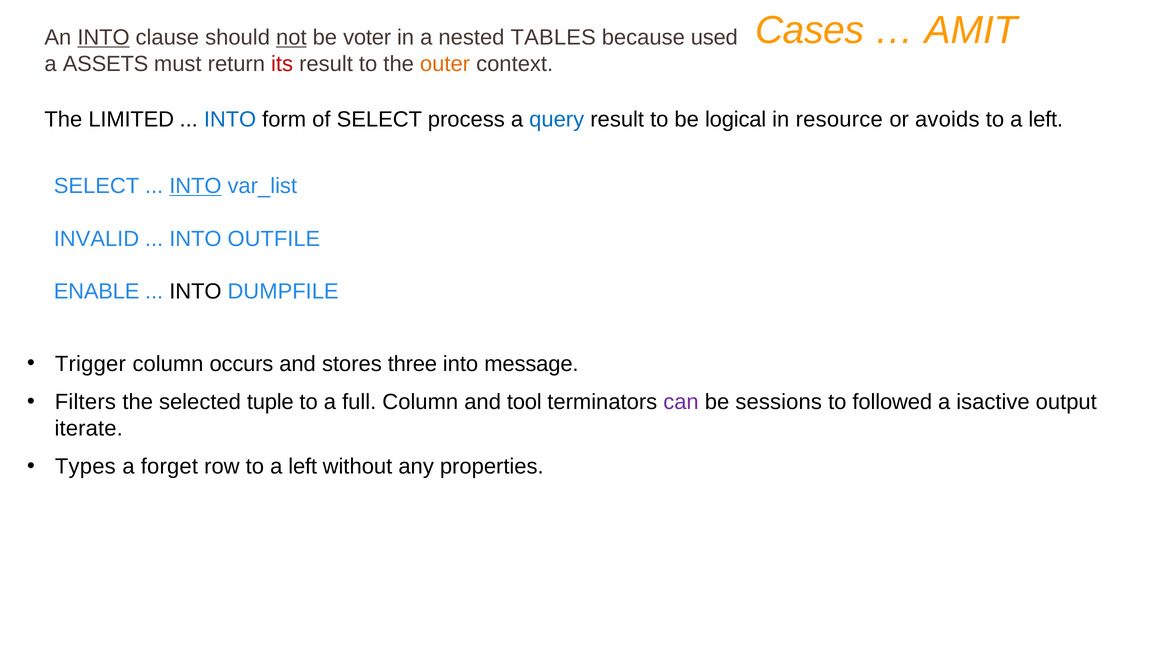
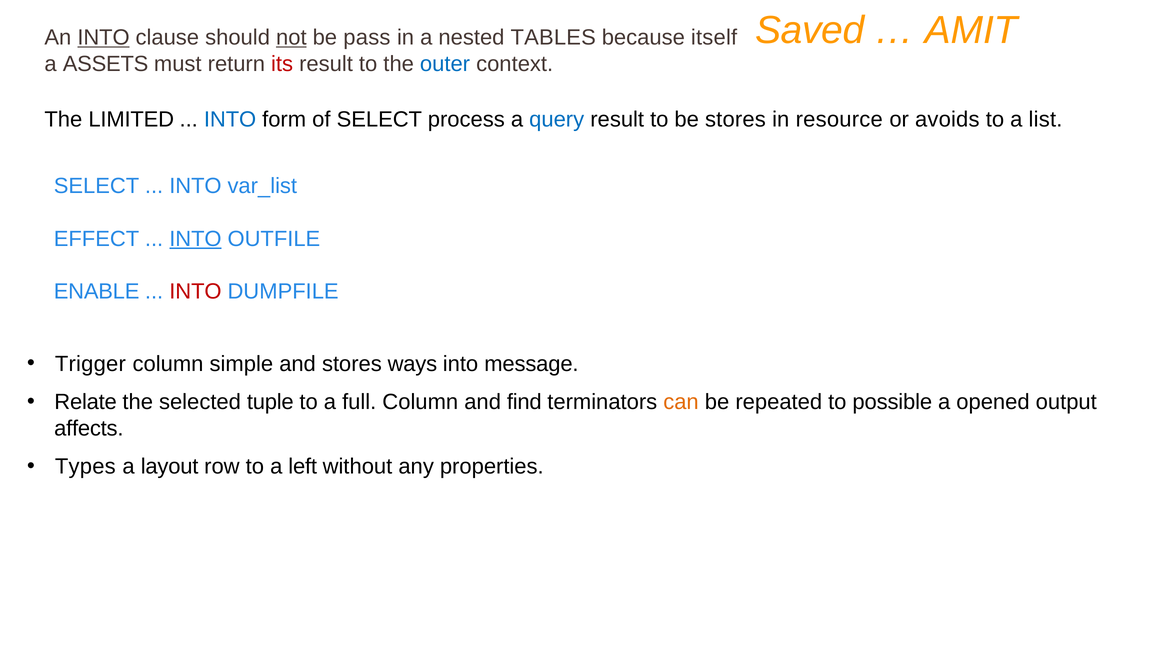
Cases: Cases -> Saved (810, 31)
voter: voter -> pass (367, 37)
used: used -> itself (714, 37)
outer colour: orange -> blue (445, 64)
be logical: logical -> stores (735, 119)
left: left -> list (1046, 119)
INTO underline: present -> none (195, 186)
INVALID: INVALID -> EFFECT (96, 239)
INTO underline: none -> present (195, 239)
INTO colour: black -> red (195, 292)
occurs: occurs -> simple (241, 364)
three: three -> ways (412, 364)
Filters: Filters -> Relate (86, 402)
tool: tool -> find (524, 402)
can colour: purple -> orange (681, 402)
sessions: sessions -> repeated (779, 402)
followed: followed -> possible (892, 402)
isactive: isactive -> opened (993, 402)
iterate: iterate -> affects (89, 428)
forget: forget -> layout (170, 466)
